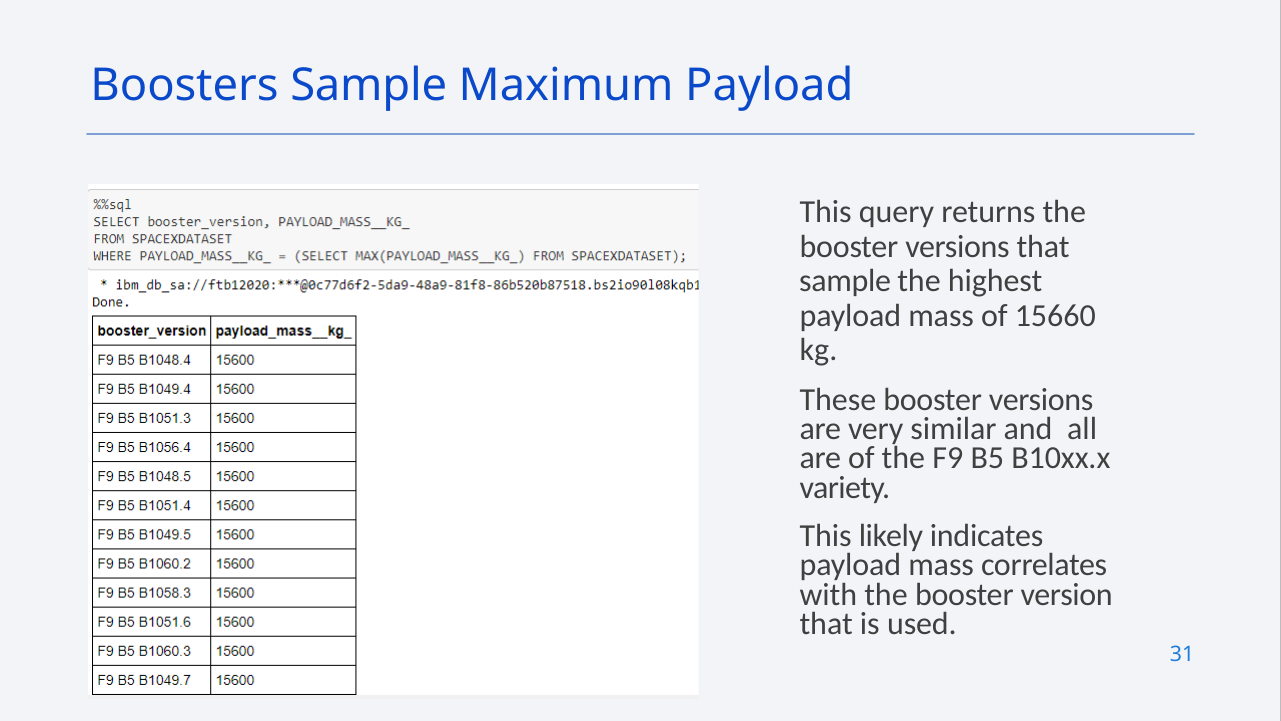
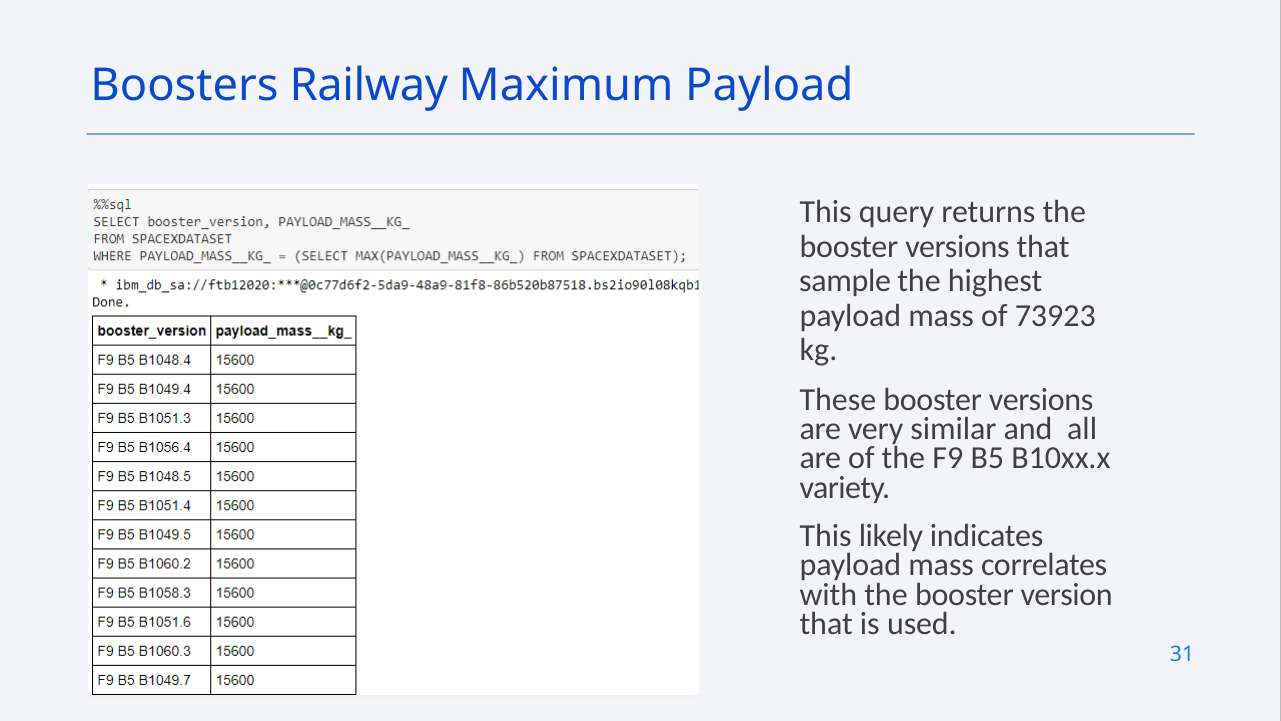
Boosters Sample: Sample -> Railway (369, 86)
15660: 15660 -> 73923 (1055, 316)
